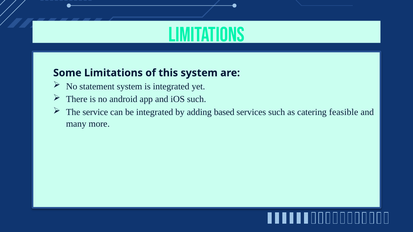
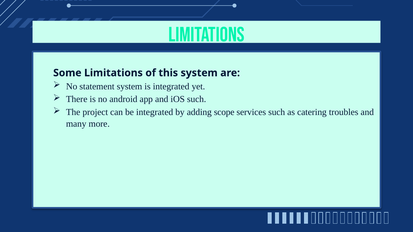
service: service -> project (95, 112)
based: based -> scope (224, 112)
feasible: feasible -> troubles (344, 112)
